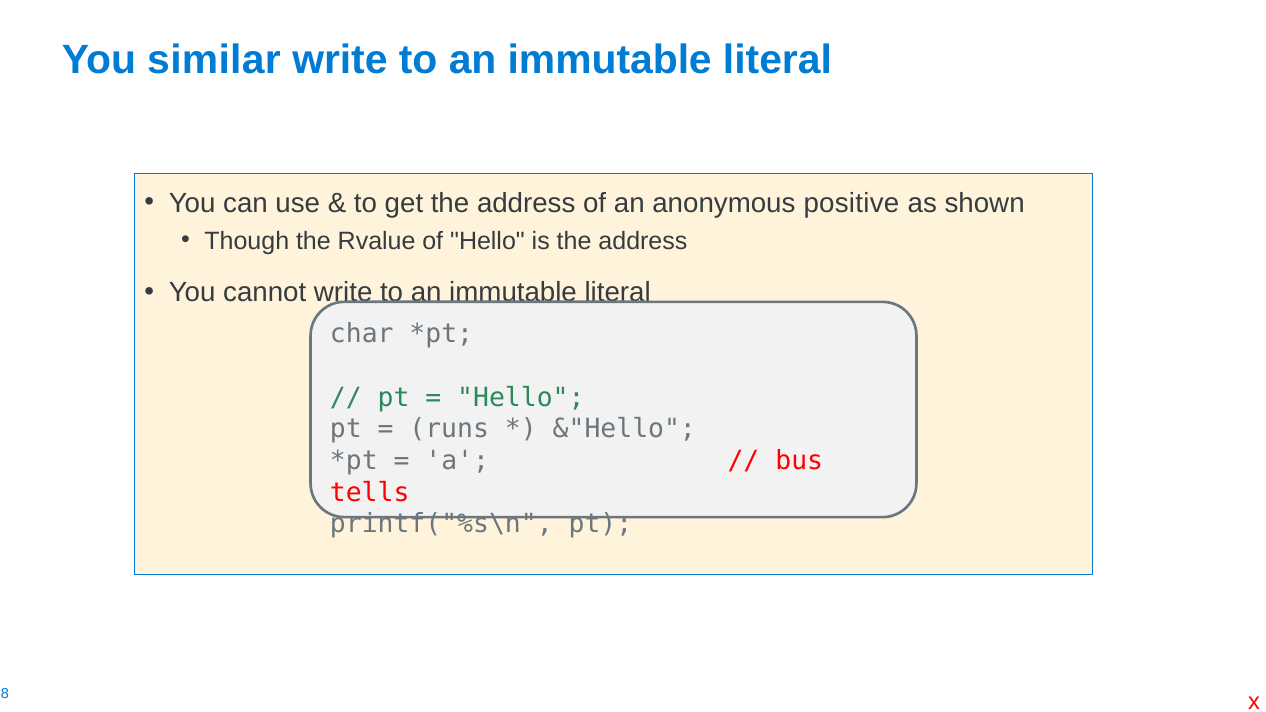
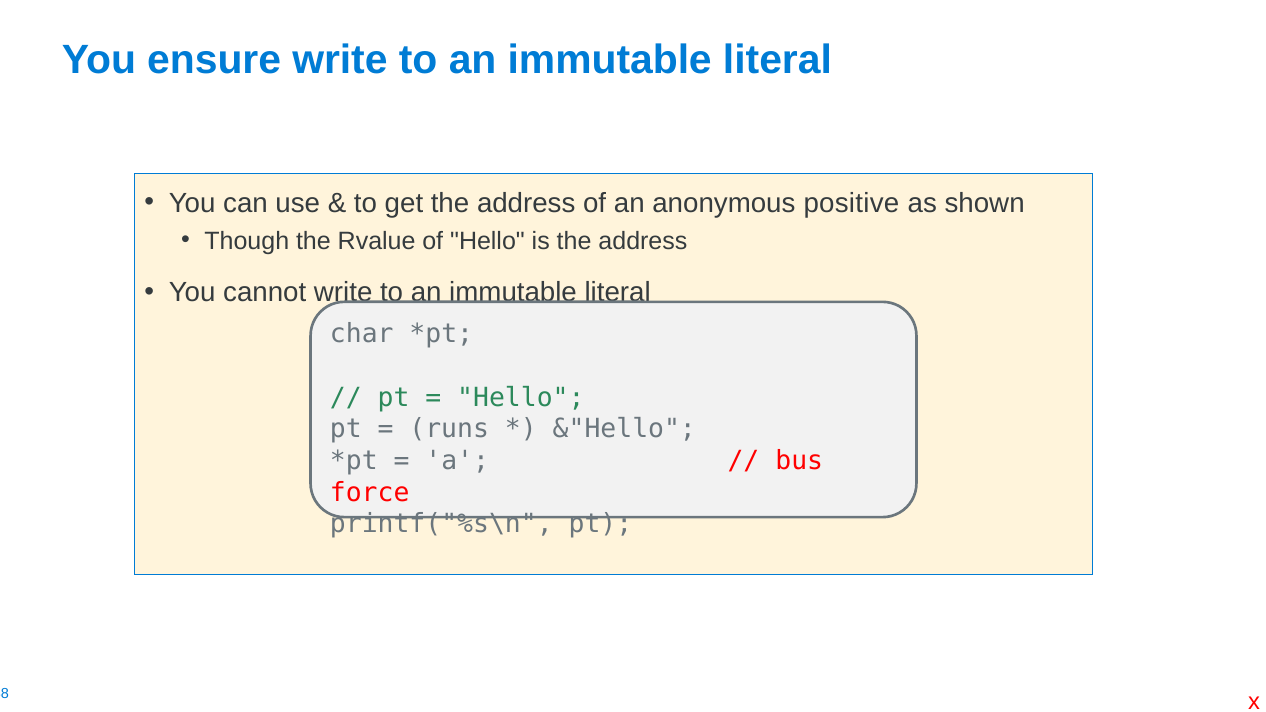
similar: similar -> ensure (214, 60)
tells: tells -> force (370, 493)
